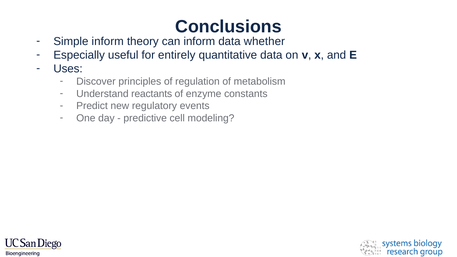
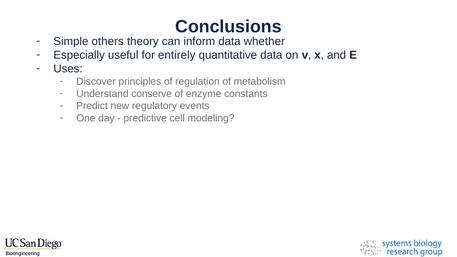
Simple inform: inform -> others (108, 41)
reactants: reactants -> conserve (152, 94)
